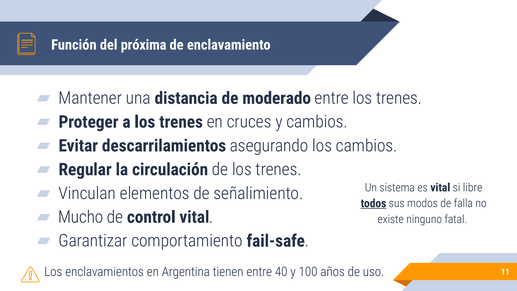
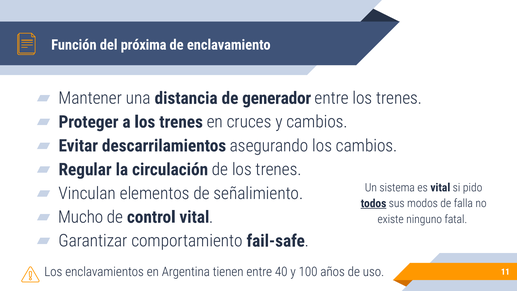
moderado: moderado -> generador (277, 98)
libre: libre -> pido (473, 187)
